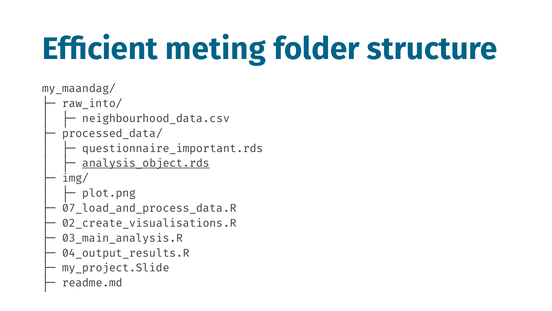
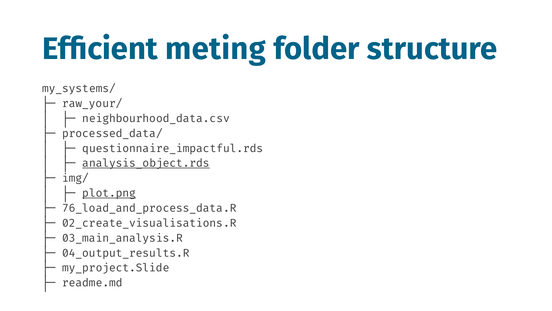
my_maandag/: my_maandag/ -> my_systems/ (79, 88)
raw_into/: raw_into/ -> raw_your/ (92, 103)
questionnaire_important.rds: questionnaire_important.rds -> questionnaire_impactful.rds (173, 148)
plot.png underline: none -> present (109, 193)
07_load_and_process_data.R: 07_load_and_process_data.R -> 76_load_and_process_data.R (149, 208)
